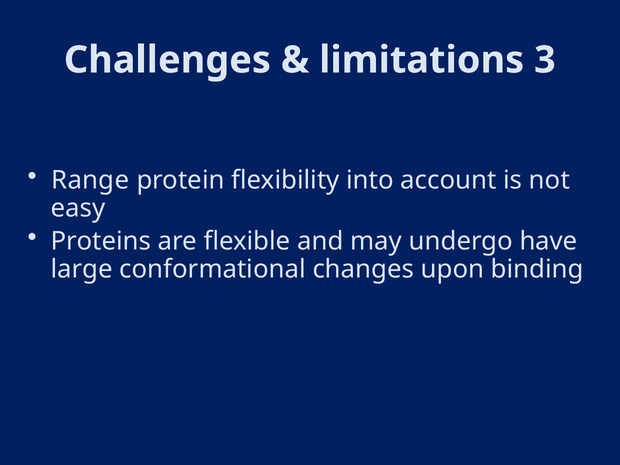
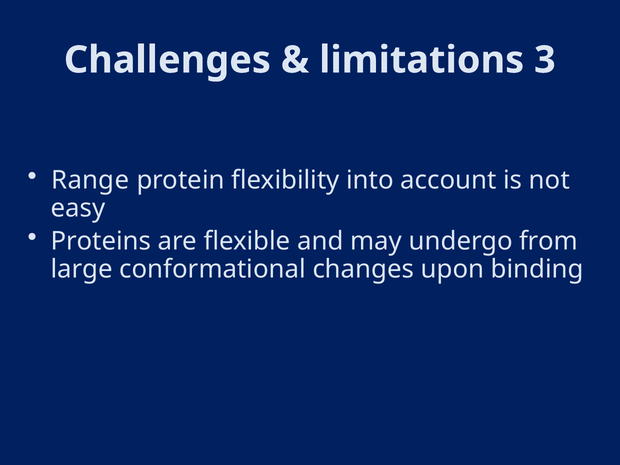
have: have -> from (549, 241)
